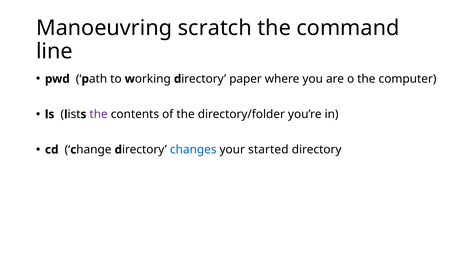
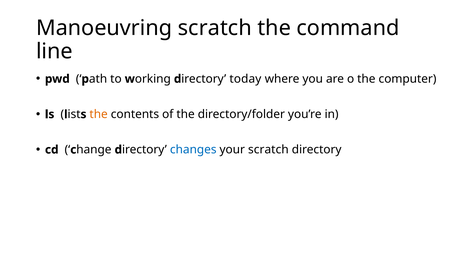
paper: paper -> today (245, 79)
the colour: purple -> orange (99, 114)
your started: started -> scratch (268, 150)
